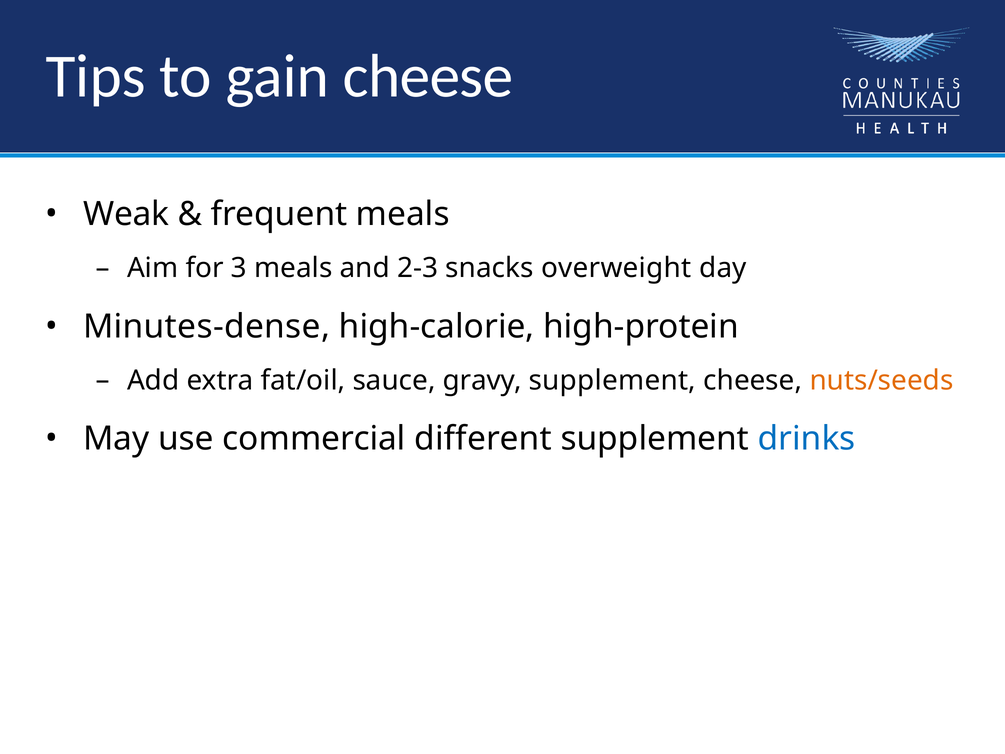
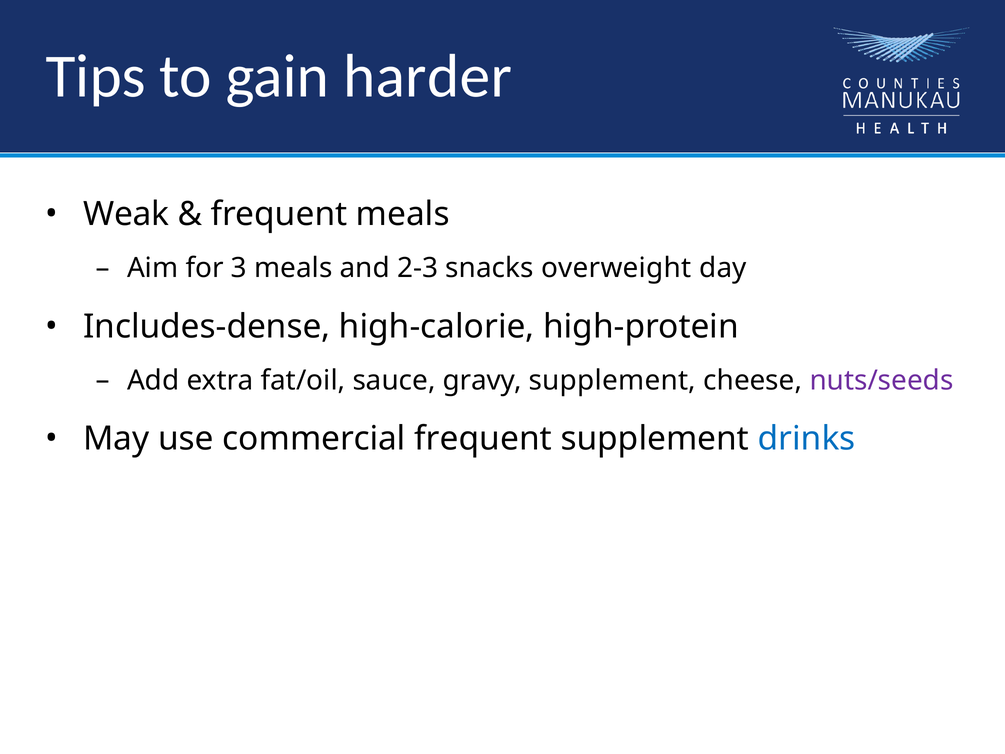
gain cheese: cheese -> harder (428, 76)
Minutes-dense: Minutes-dense -> Includes-dense (207, 326)
nuts/seeds colour: orange -> purple (882, 380)
commercial different: different -> frequent (483, 438)
